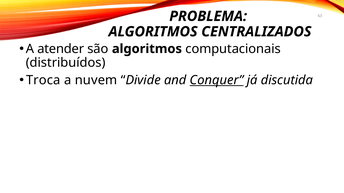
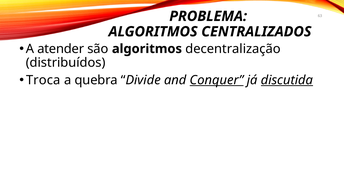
computacionais: computacionais -> decentralização (233, 49)
nuvem: nuvem -> quebra (96, 80)
discutida underline: none -> present (287, 80)
